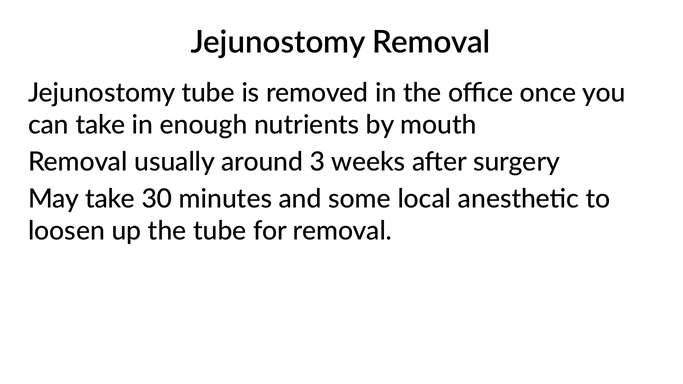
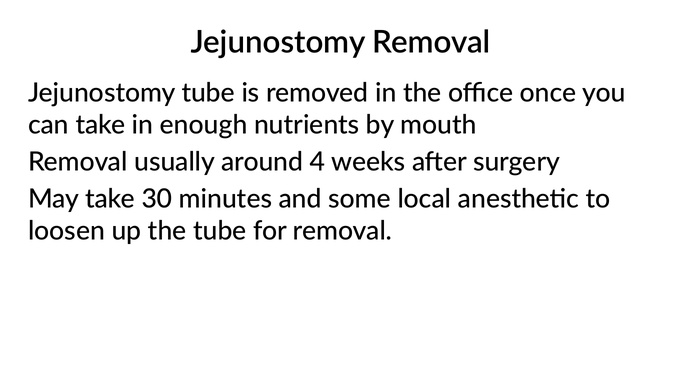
3: 3 -> 4 (318, 162)
